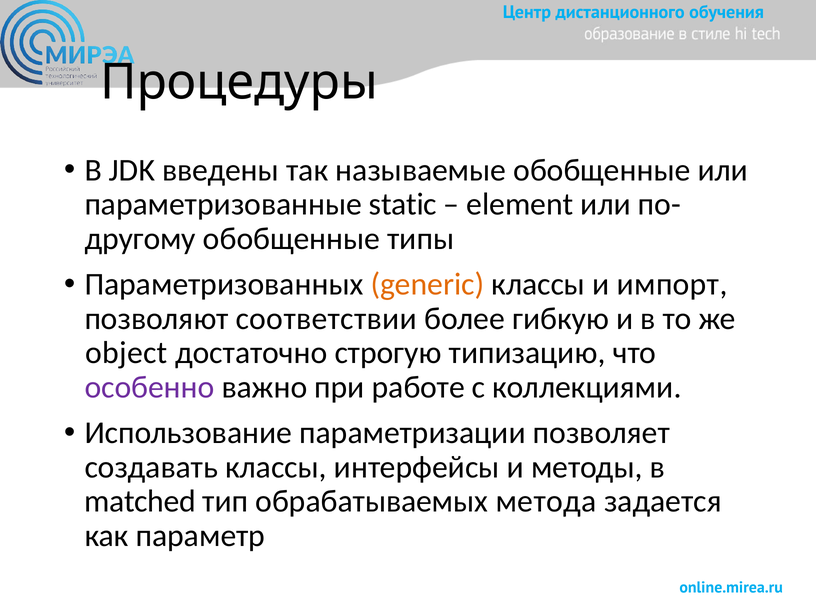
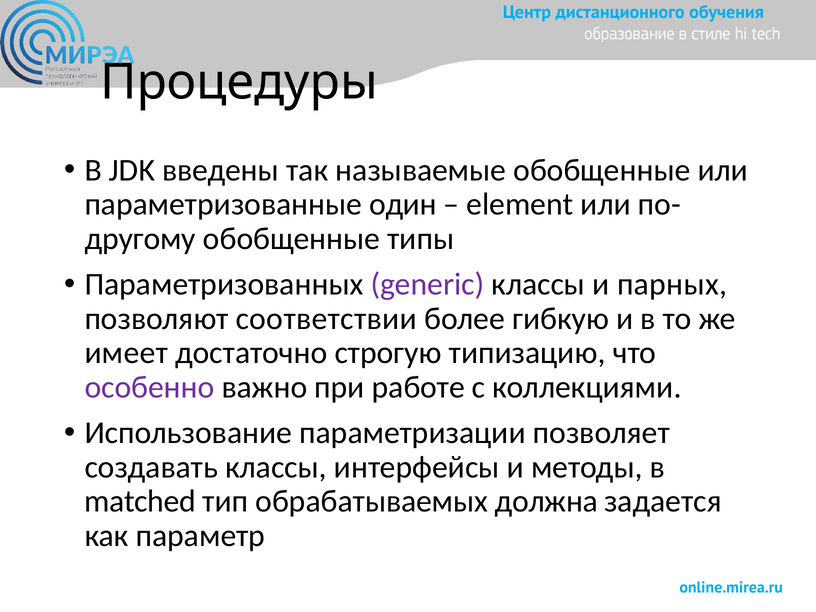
static: static -> один (403, 204)
generic colour: orange -> purple (427, 284)
импорт: импорт -> парных (672, 284)
object: object -> имеет (126, 353)
метода: метода -> должна (546, 501)
